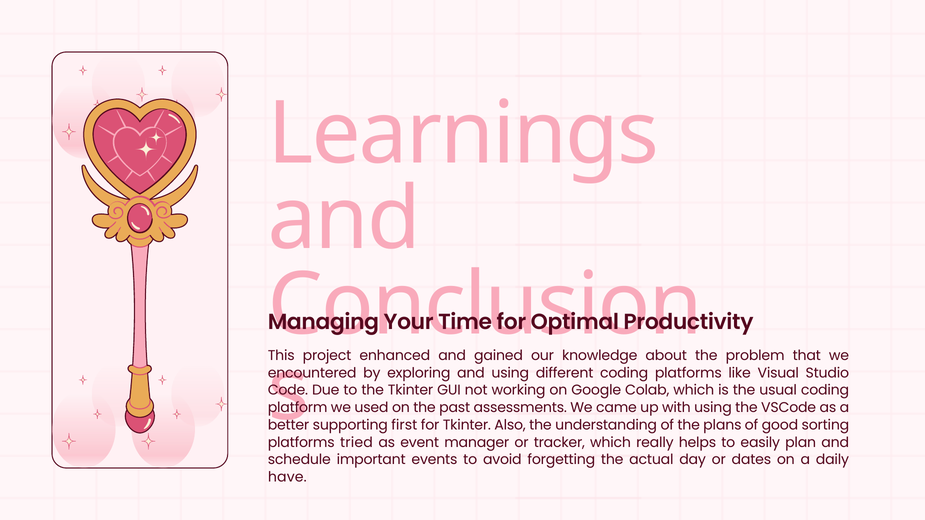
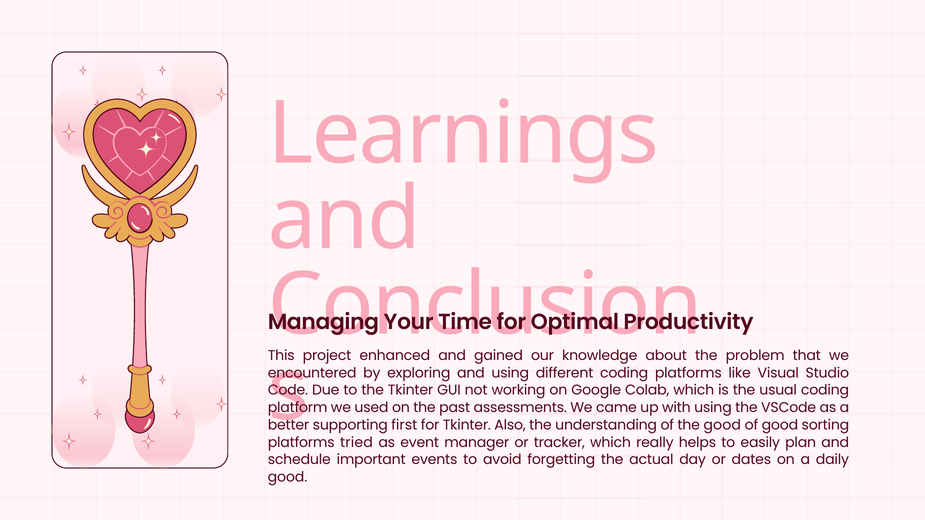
the plans: plans -> good (722, 425)
have: have -> good (287, 477)
